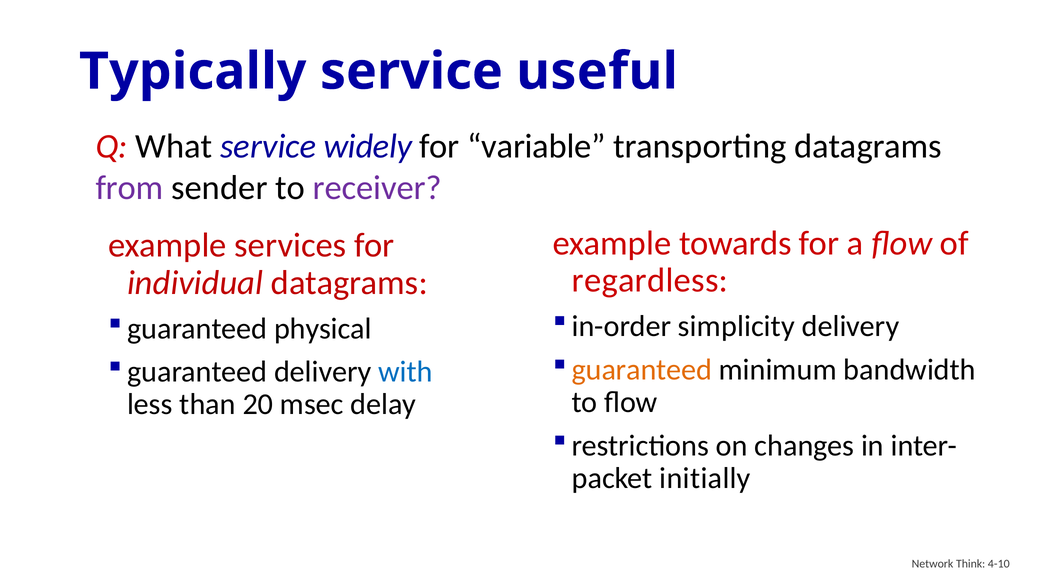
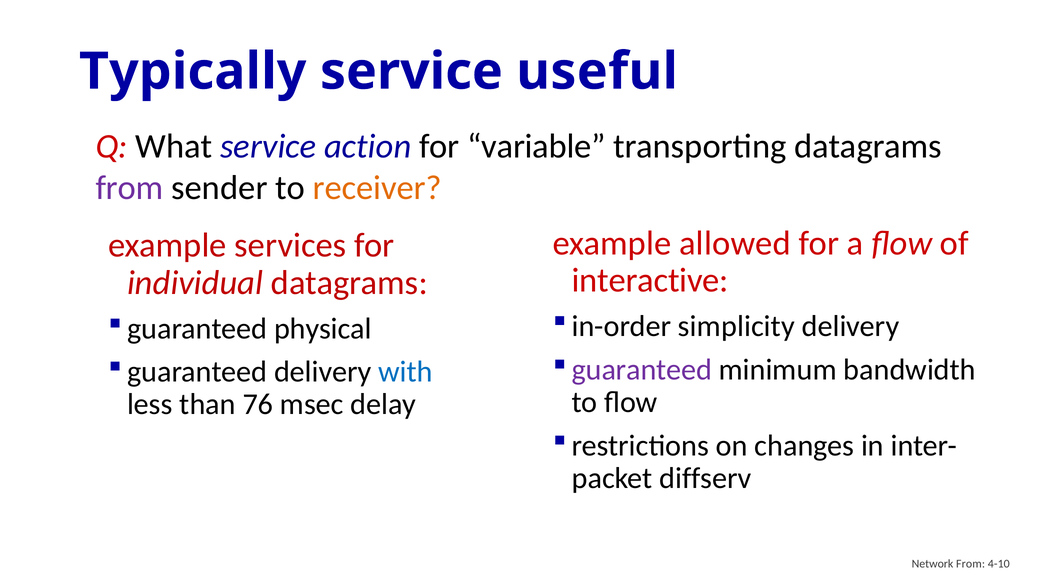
widely: widely -> action (368, 146)
receiver colour: purple -> orange (377, 188)
towards: towards -> allowed (735, 243)
regardless: regardless -> interactive (650, 281)
guaranteed colour: orange -> purple (642, 370)
20: 20 -> 76 (258, 405)
initially: initially -> diffserv (705, 478)
Network Think: Think -> From (971, 564)
